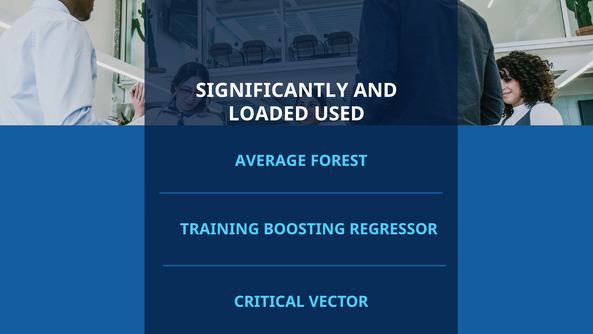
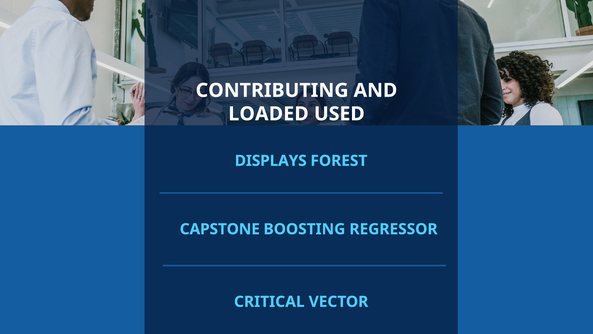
SIGNIFICANTLY: SIGNIFICANTLY -> CONTRIBUTING (272, 90)
AVERAGE: AVERAGE -> DISPLAYS (271, 161)
TRAINING: TRAINING -> CAPSTONE (220, 229)
